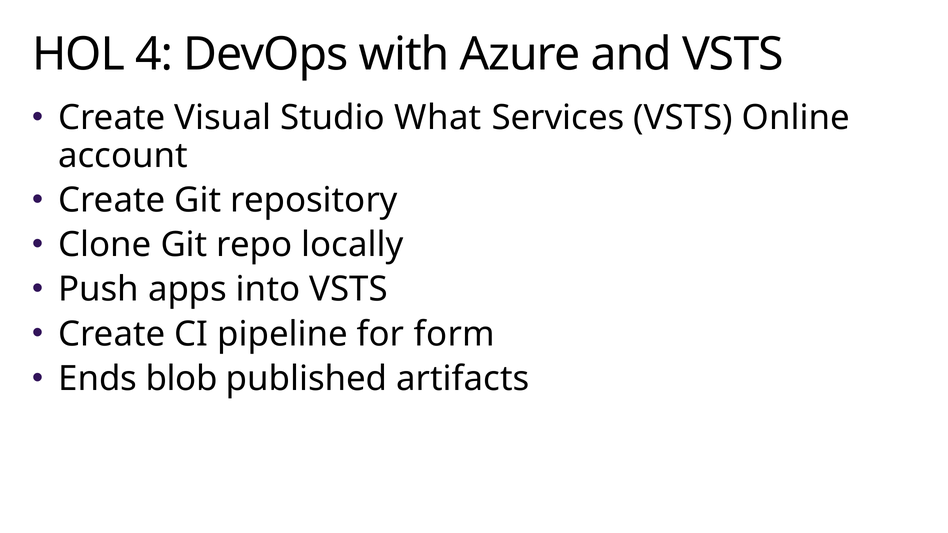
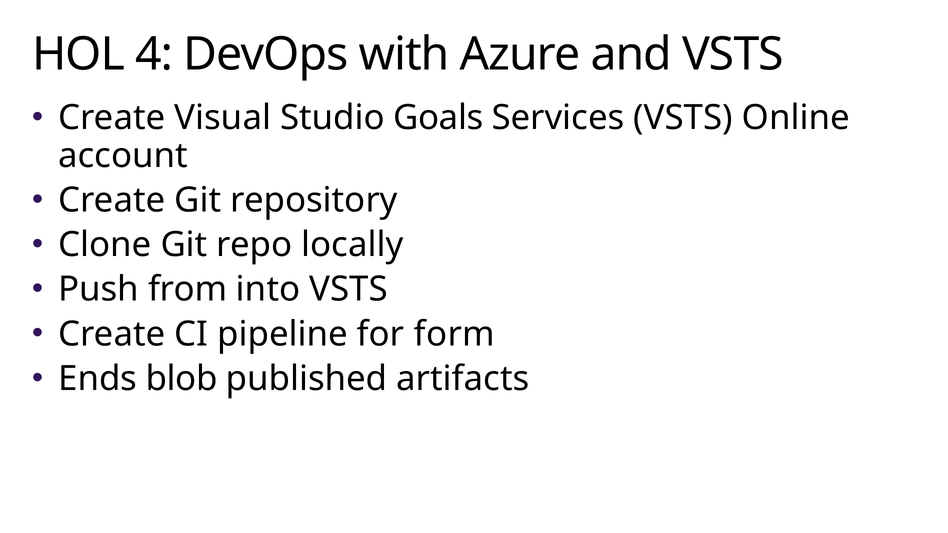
What: What -> Goals (438, 118)
apps: apps -> from (188, 290)
